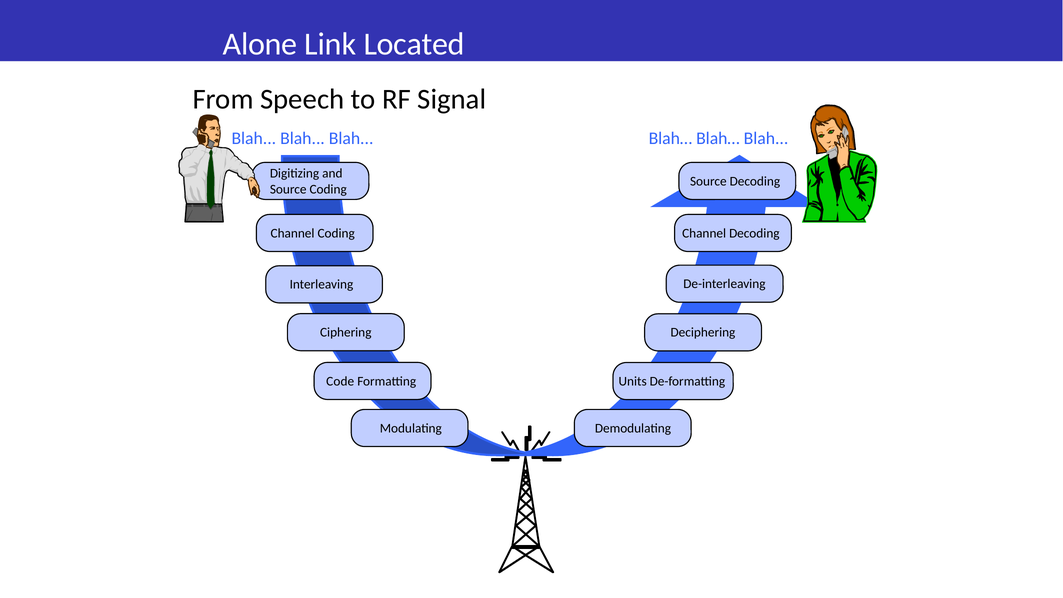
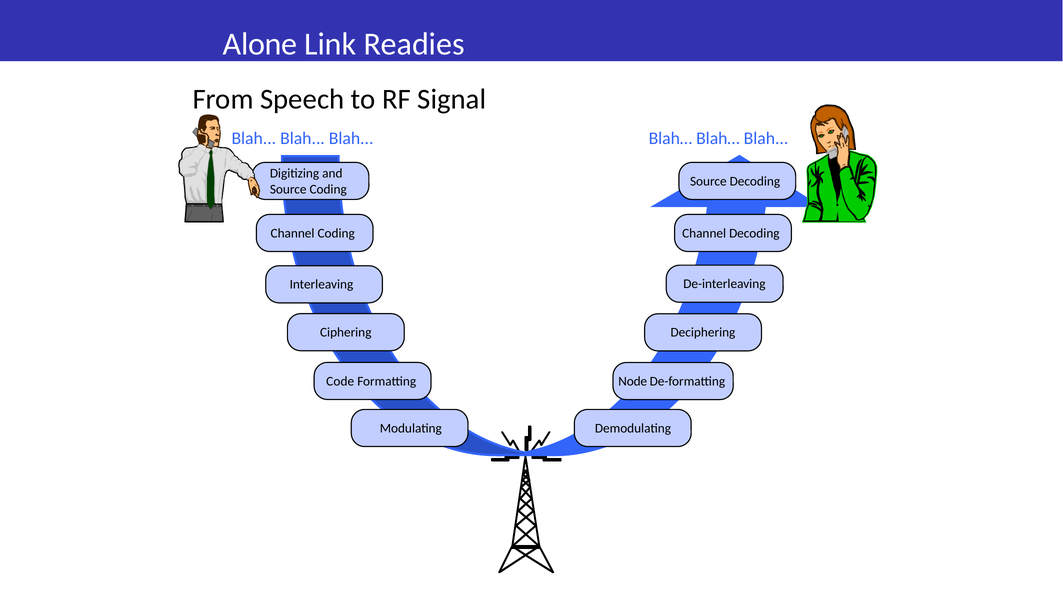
Located: Located -> Readies (414, 44)
Units: Units -> Node (633, 381)
